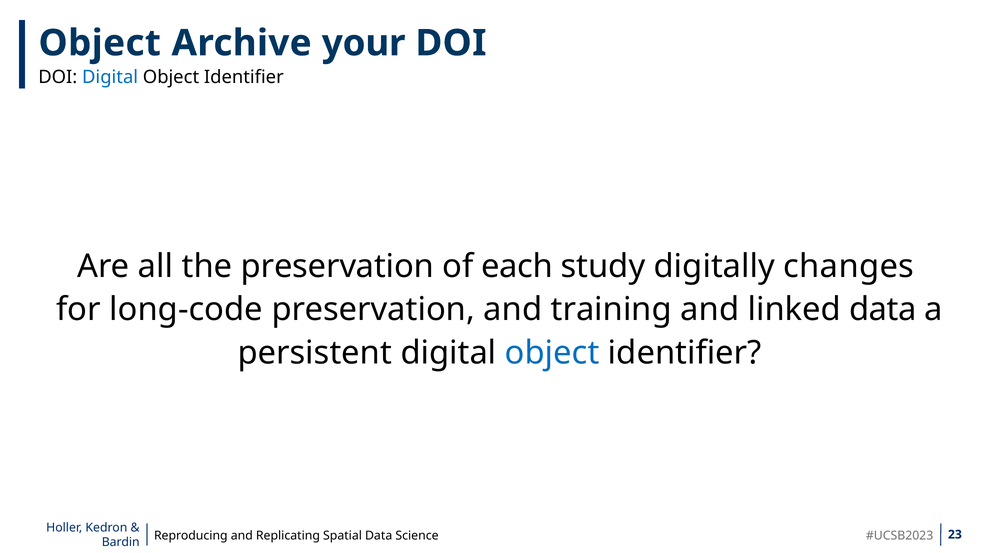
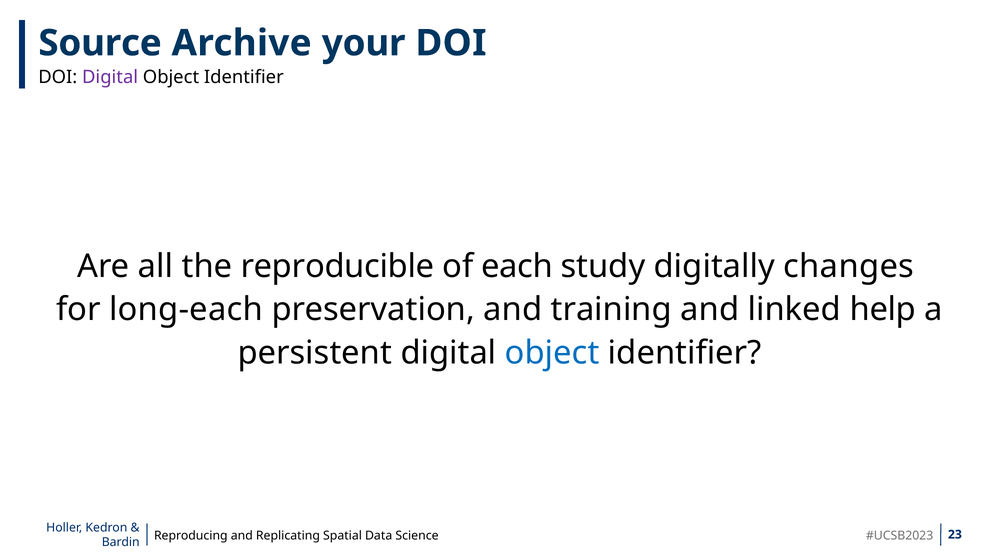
Object: Object -> Source (100, 43)
Digital colour: blue -> purple (110, 77)
the preservation: preservation -> reproducible (337, 266)
long-code: long-code -> long-each (186, 309)
linked data: data -> help (883, 309)
